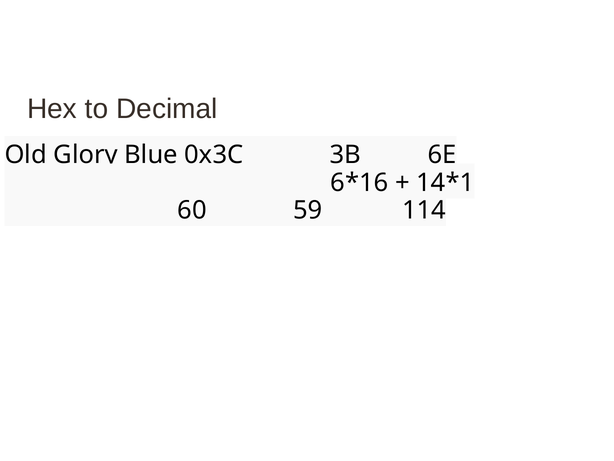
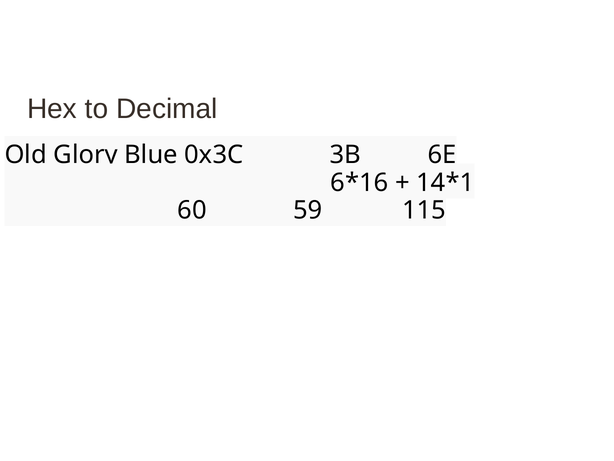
114: 114 -> 115 (424, 210)
